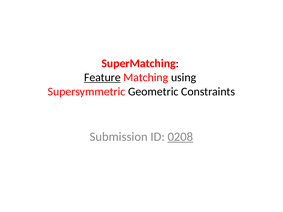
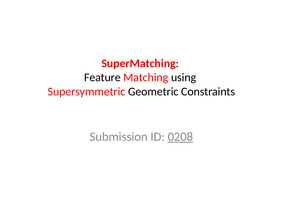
Feature underline: present -> none (102, 78)
